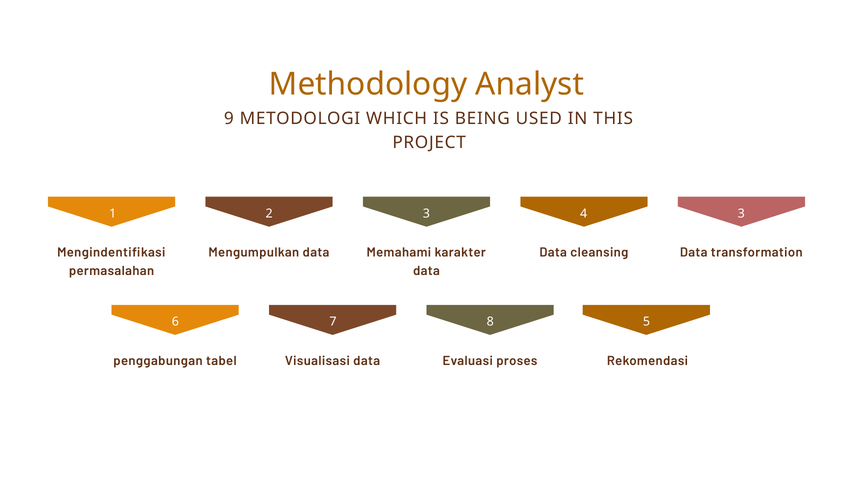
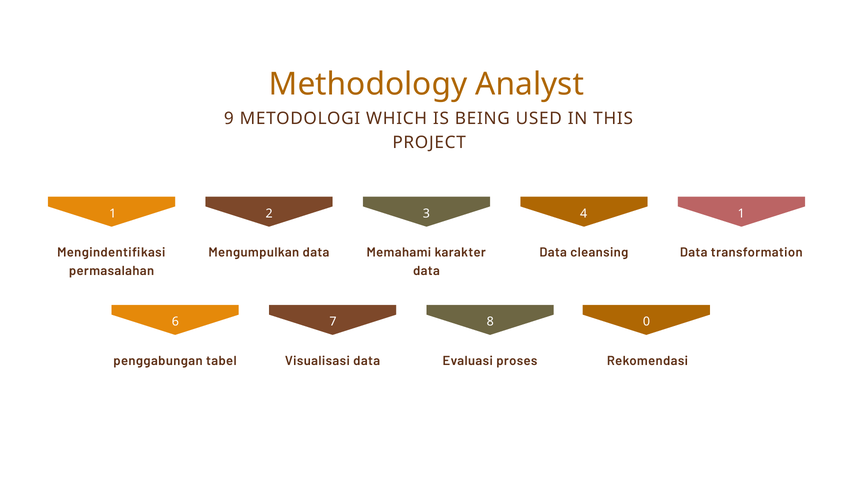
4 3: 3 -> 1 (741, 213)
5: 5 -> 0 (647, 322)
